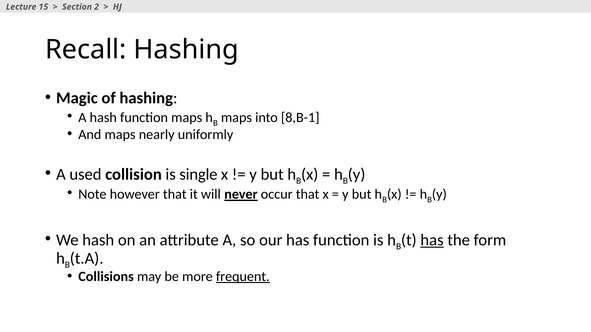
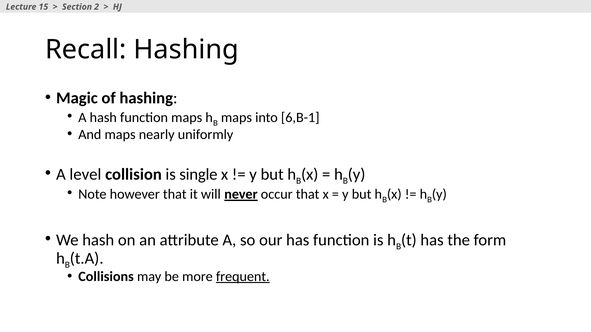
8,B-1: 8,B-1 -> 6,B-1 (300, 118)
used: used -> level (85, 175)
has underline: present -> none (432, 240)
